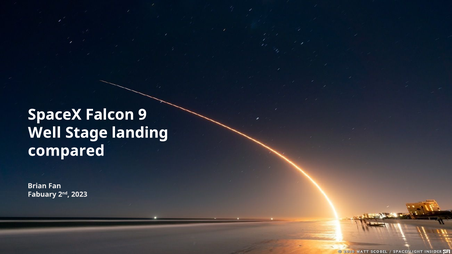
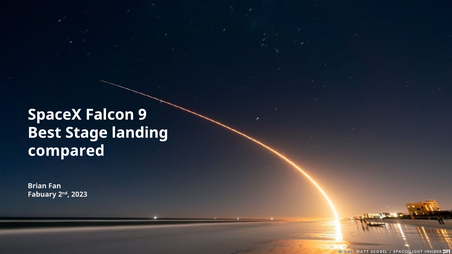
Well: Well -> Best (45, 133)
